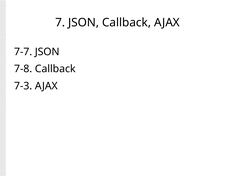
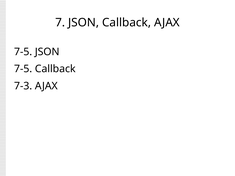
7-7: 7-7 -> 7-5 (23, 52)
7-8: 7-8 -> 7-5 (23, 69)
